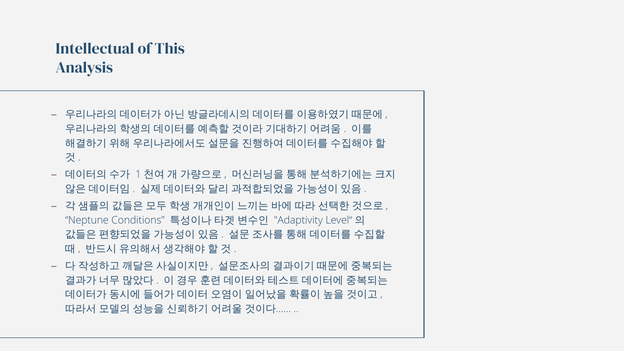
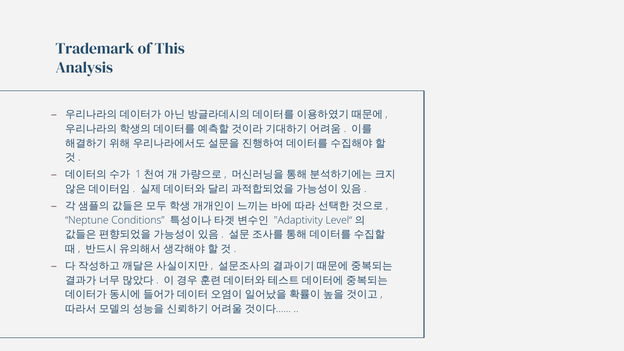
Intellectual: Intellectual -> Trademark (95, 49)
